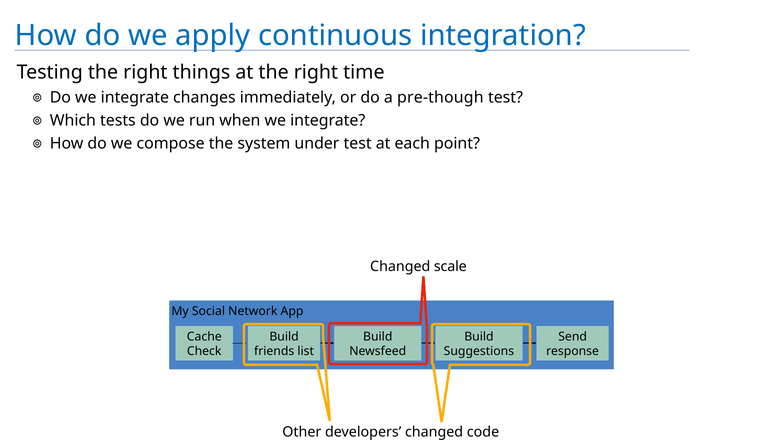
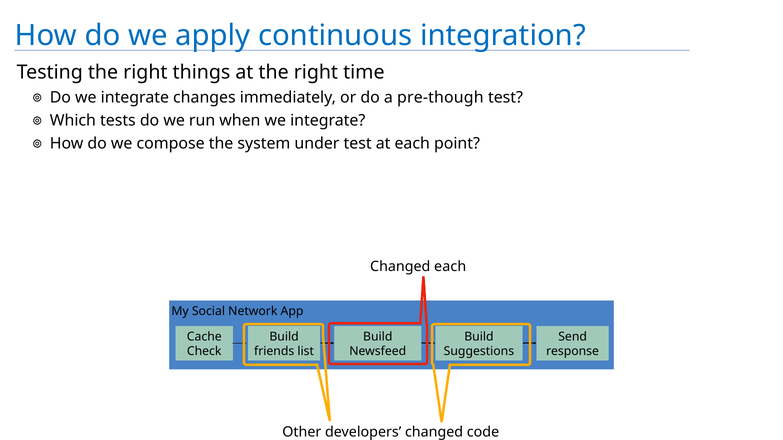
Changed scale: scale -> each (450, 267)
